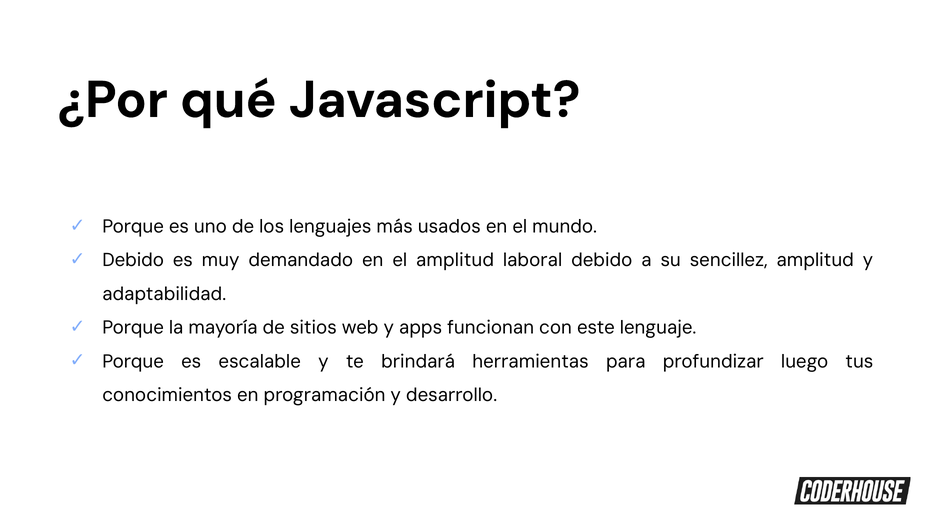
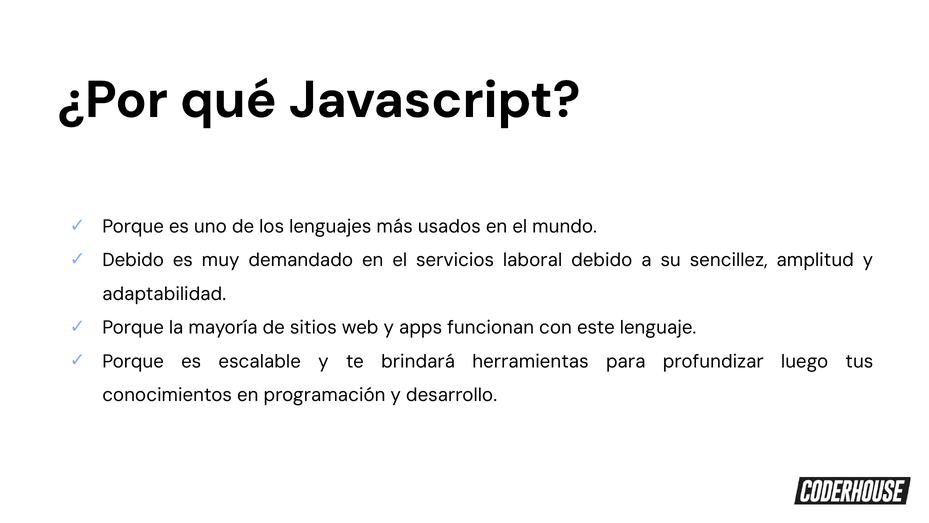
el amplitud: amplitud -> servicios (455, 260)
